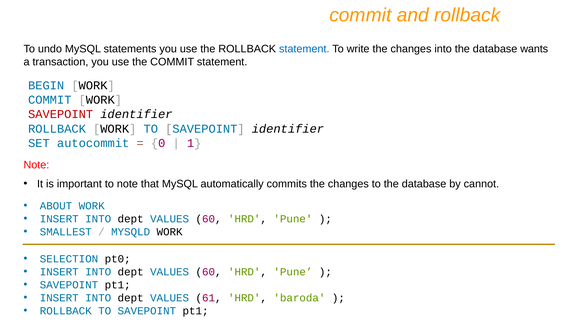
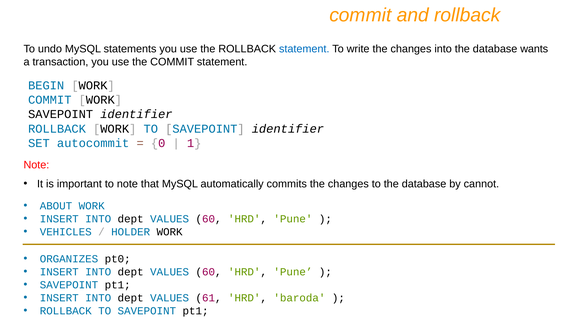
SAVEPOINT colour: red -> black (61, 114)
SMALLEST: SMALLEST -> VEHICLES (66, 232)
MYSQLD: MYSQLD -> HOLDER (131, 232)
SELECTION: SELECTION -> ORGANIZES (69, 258)
